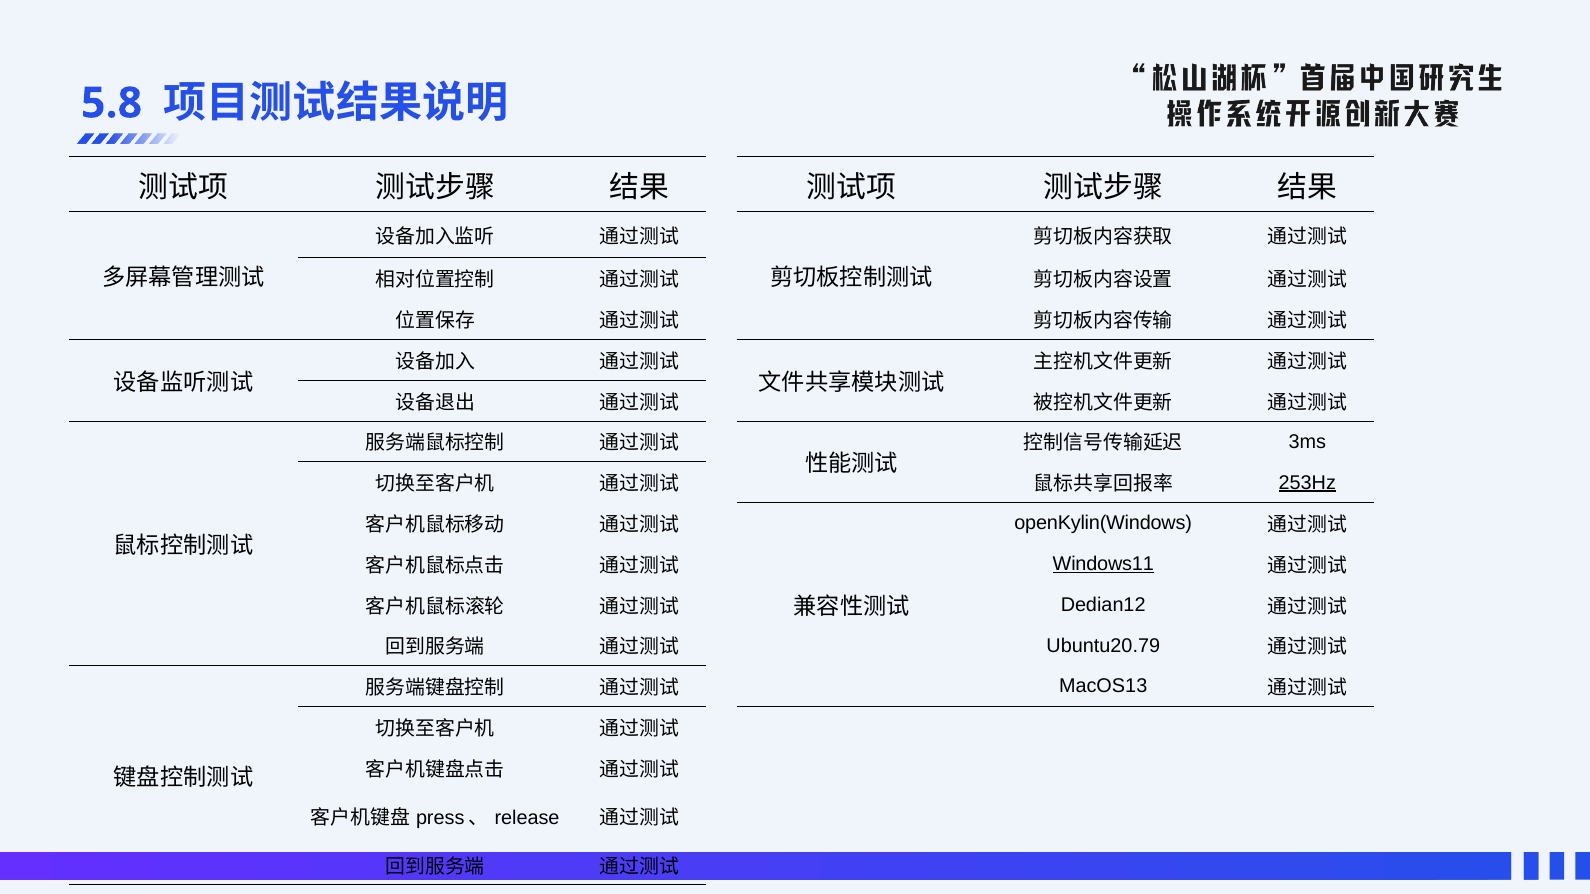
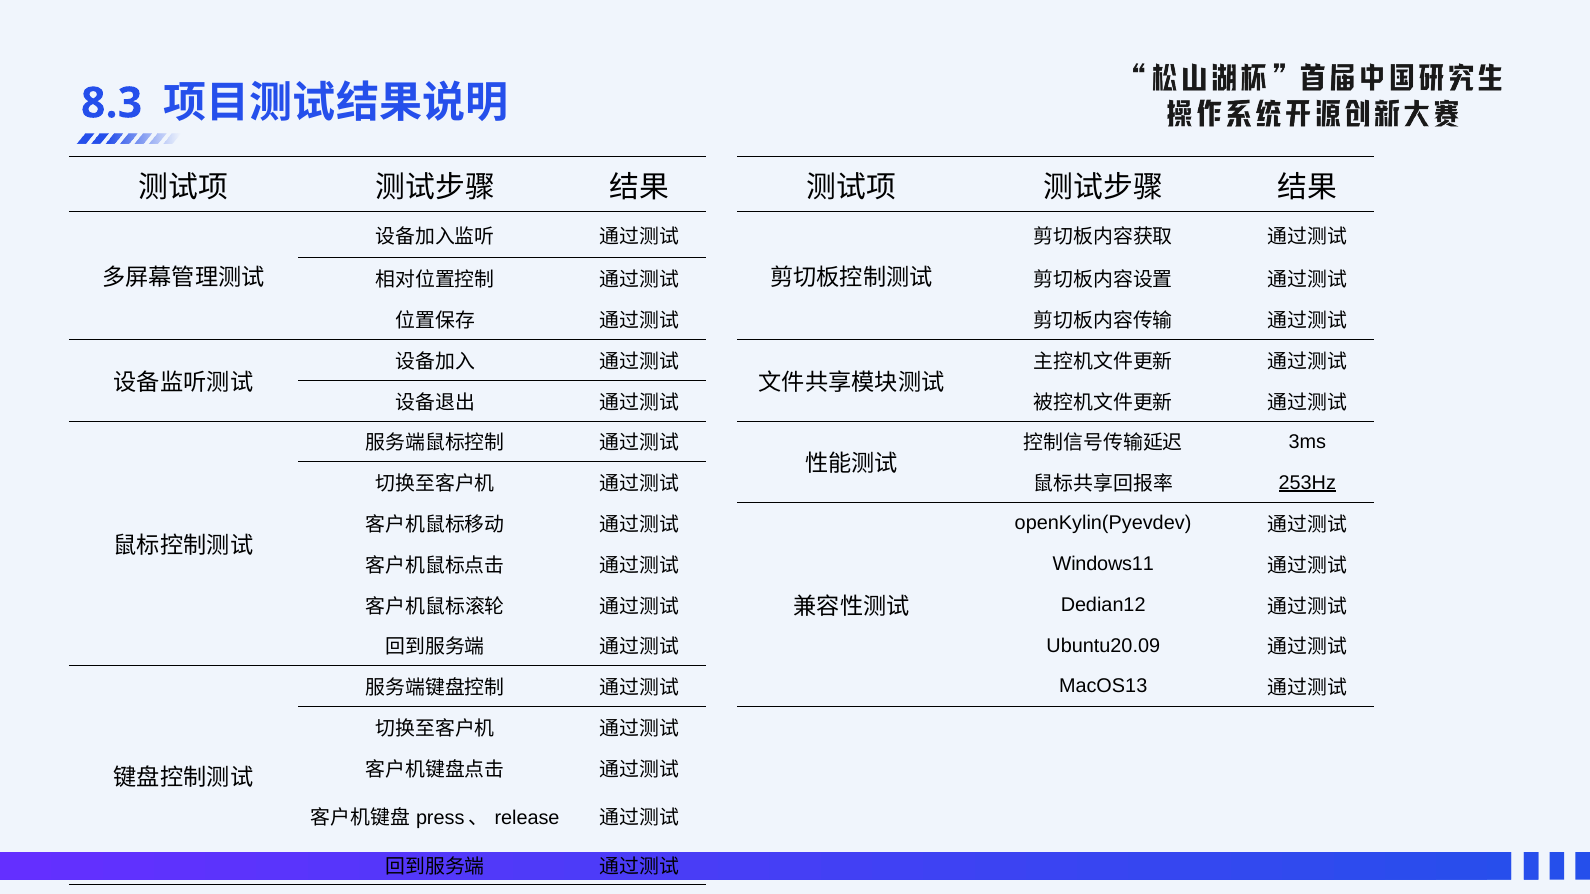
5.8: 5.8 -> 8.3 (112, 103)
openKylin(Windows: openKylin(Windows -> openKylin(Pyevdev (1103, 523)
Windows11 underline: present -> none (1103, 564)
Ubuntu20.79: Ubuntu20.79 -> Ubuntu20.09 (1103, 646)
